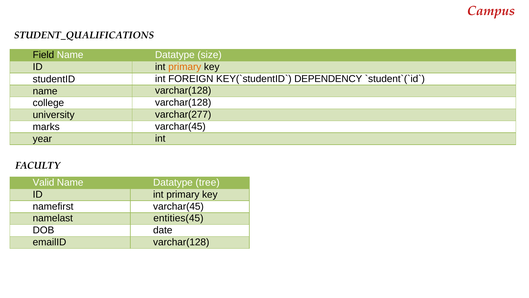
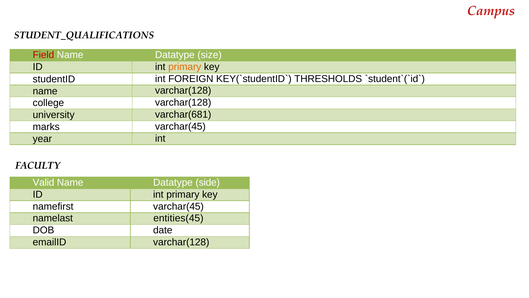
Field colour: black -> red (43, 55)
DEPENDENCY: DEPENDENCY -> THRESHOLDS (328, 79)
varchar(277: varchar(277 -> varchar(681 (183, 114)
tree: tree -> side (208, 182)
